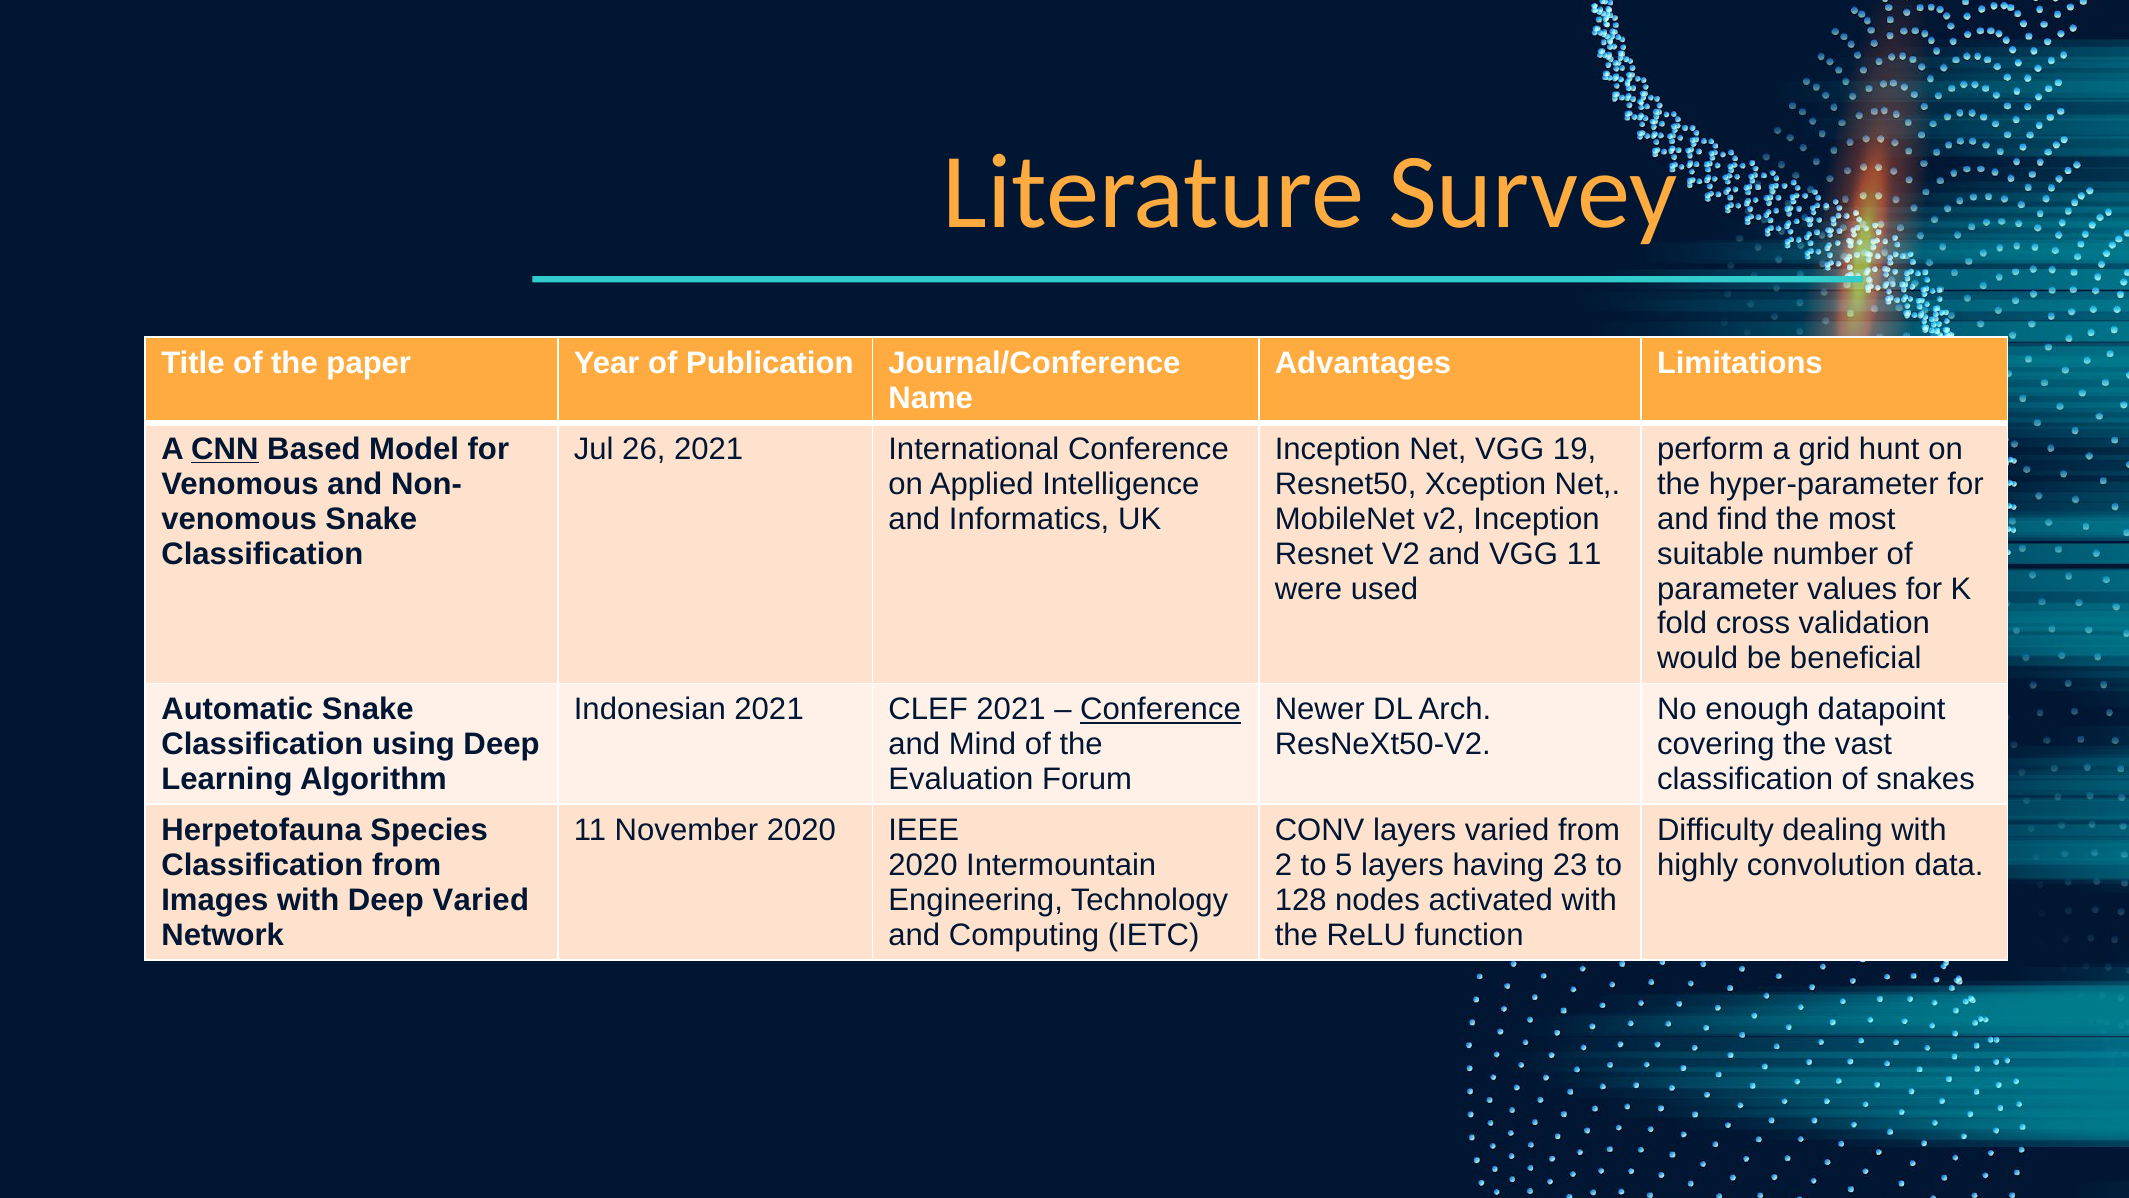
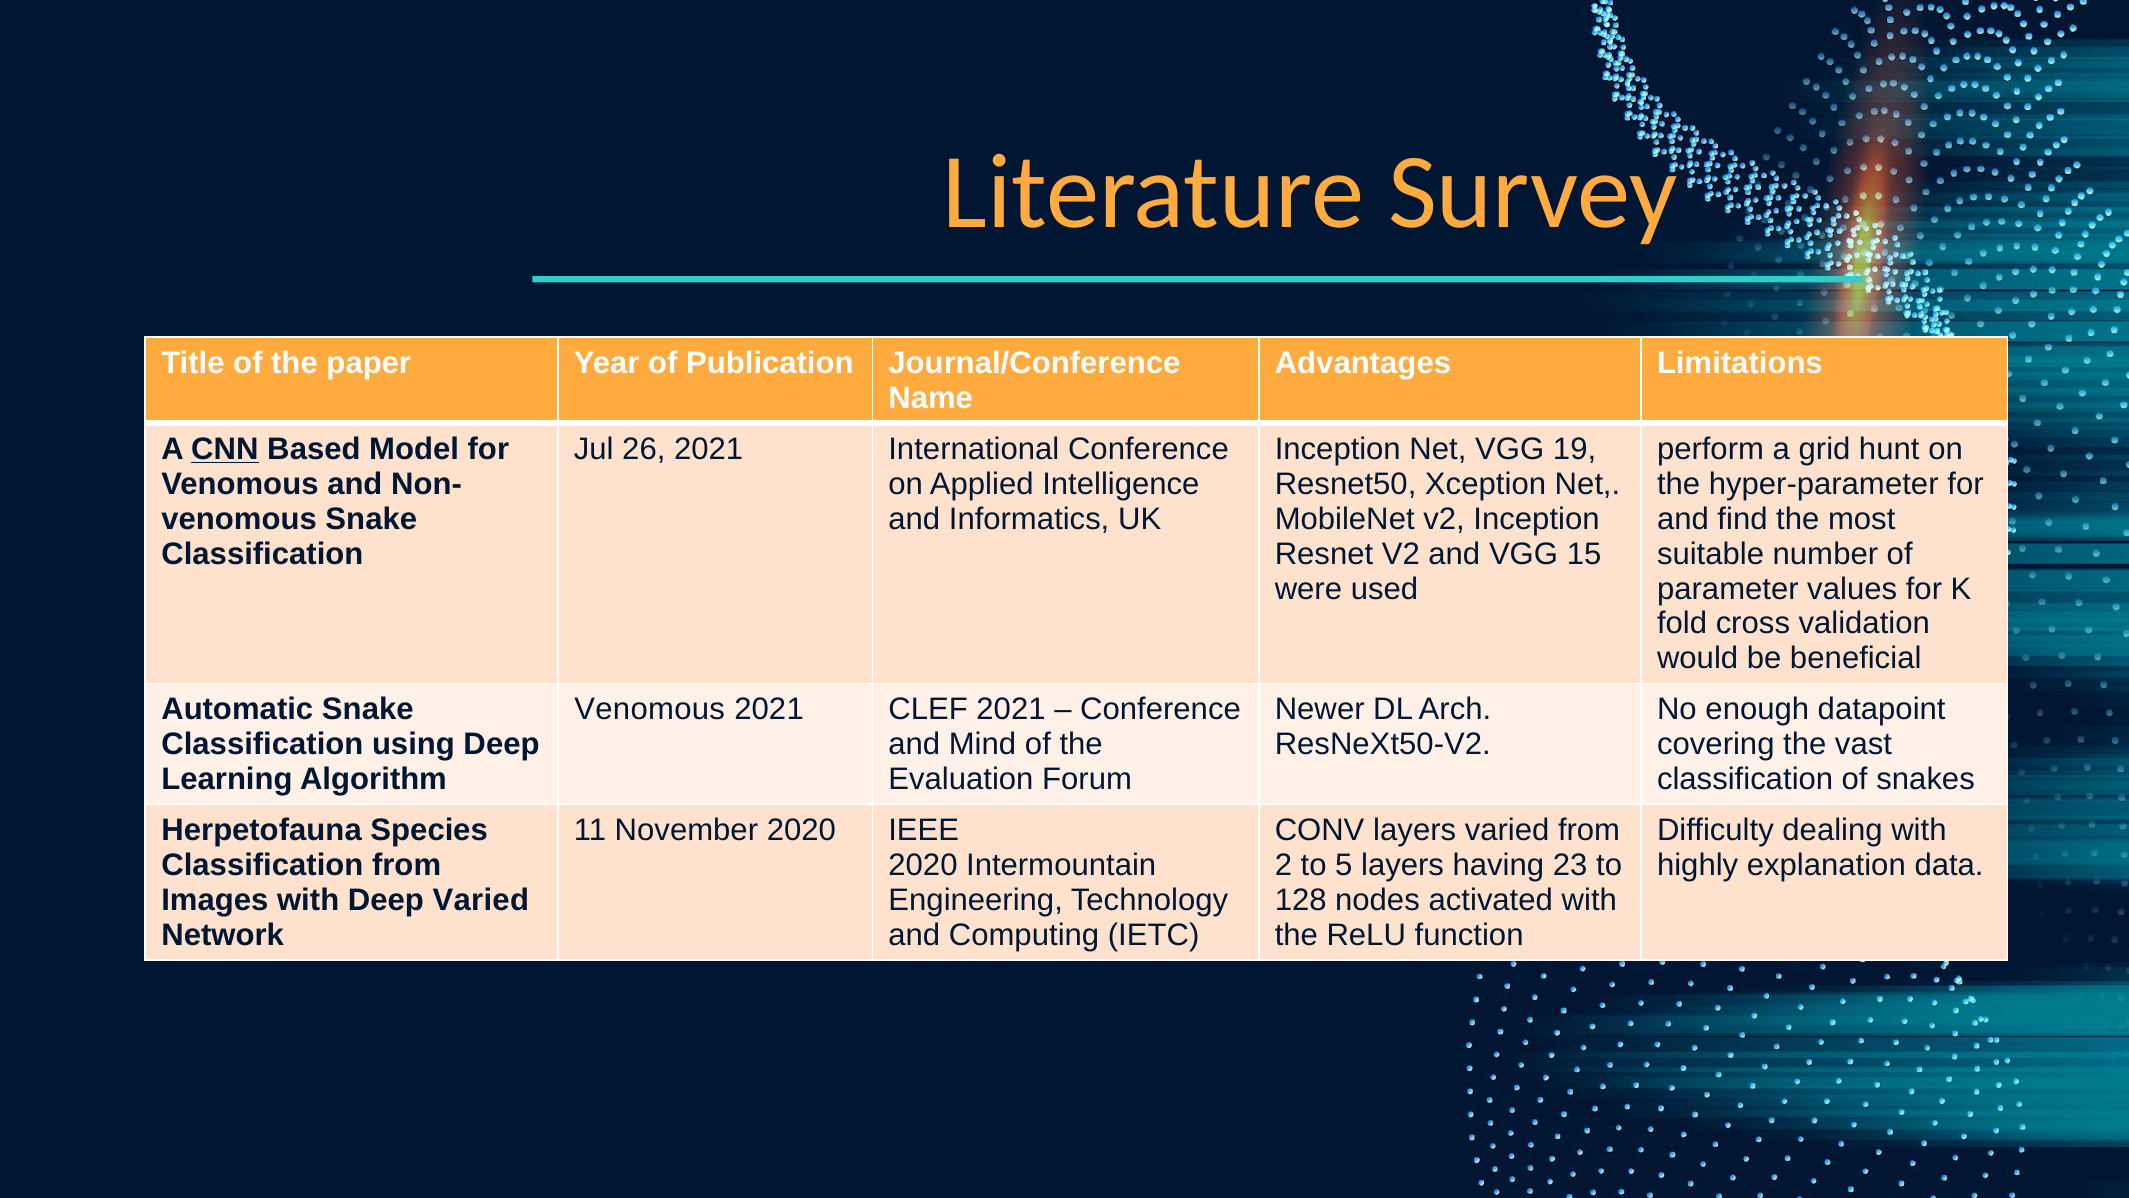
VGG 11: 11 -> 15 (1584, 554)
Indonesian: Indonesian -> Venomous (650, 709)
Conference underline: present -> none (1160, 709)
convolution: convolution -> explanation (1826, 865)
